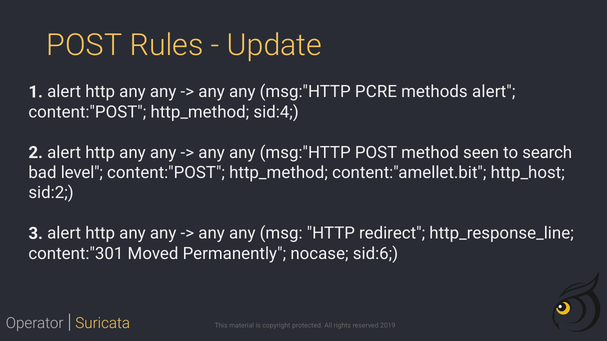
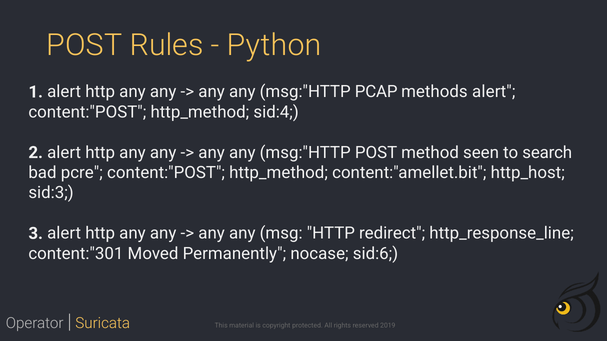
Update: Update -> Python (274, 45)
PCRE: PCRE -> PCAP (376, 92)
level: level -> pcre (82, 173)
sid:2: sid:2 -> sid:3 (51, 193)
